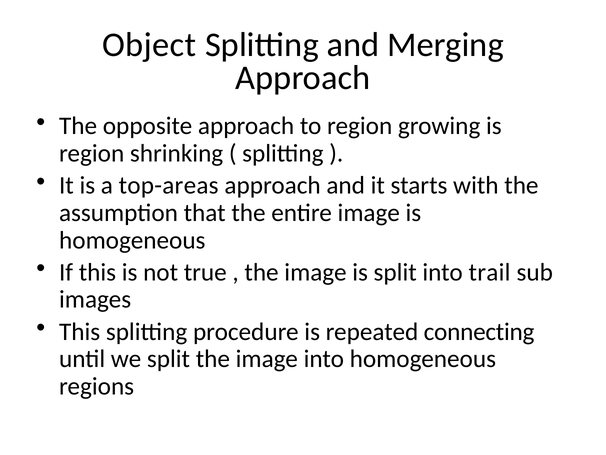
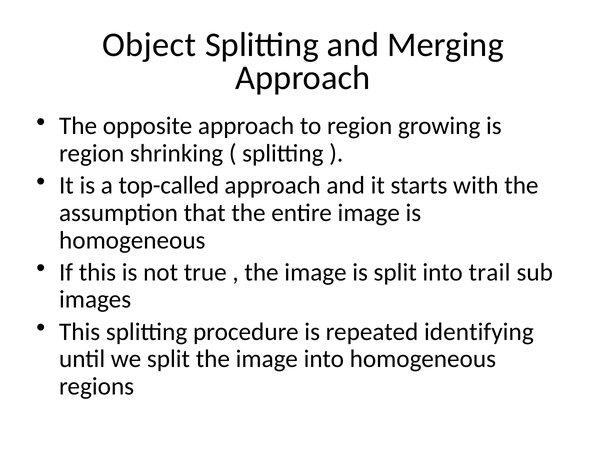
top-areas: top-areas -> top-called (169, 185)
connecting: connecting -> identifying (479, 331)
